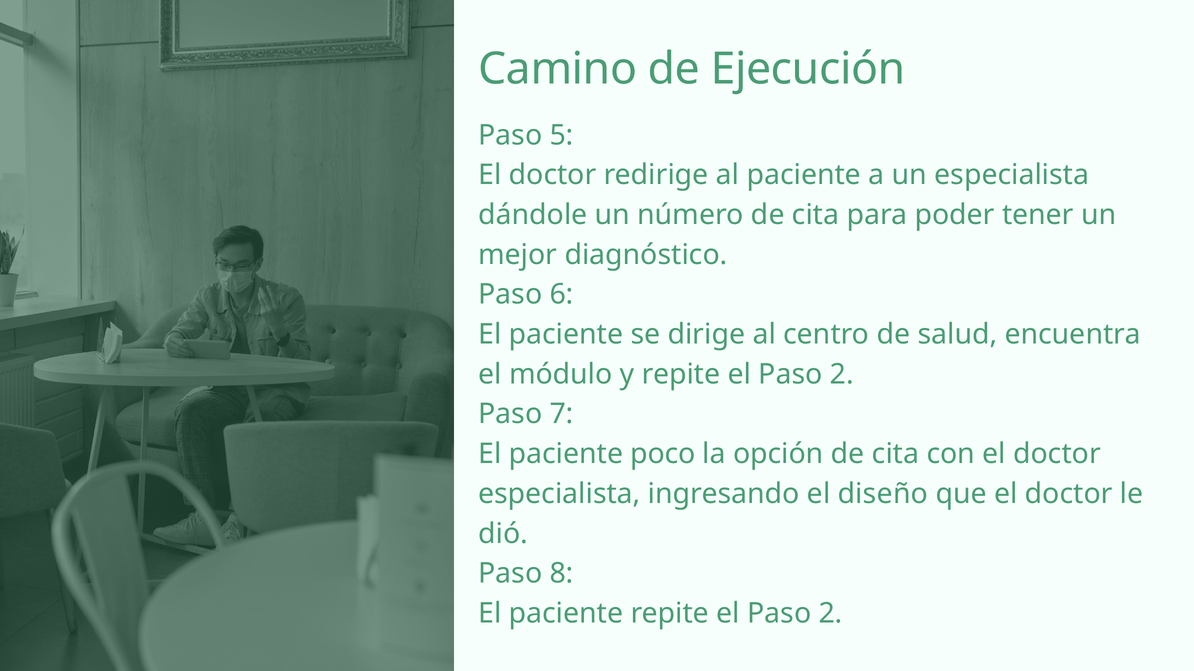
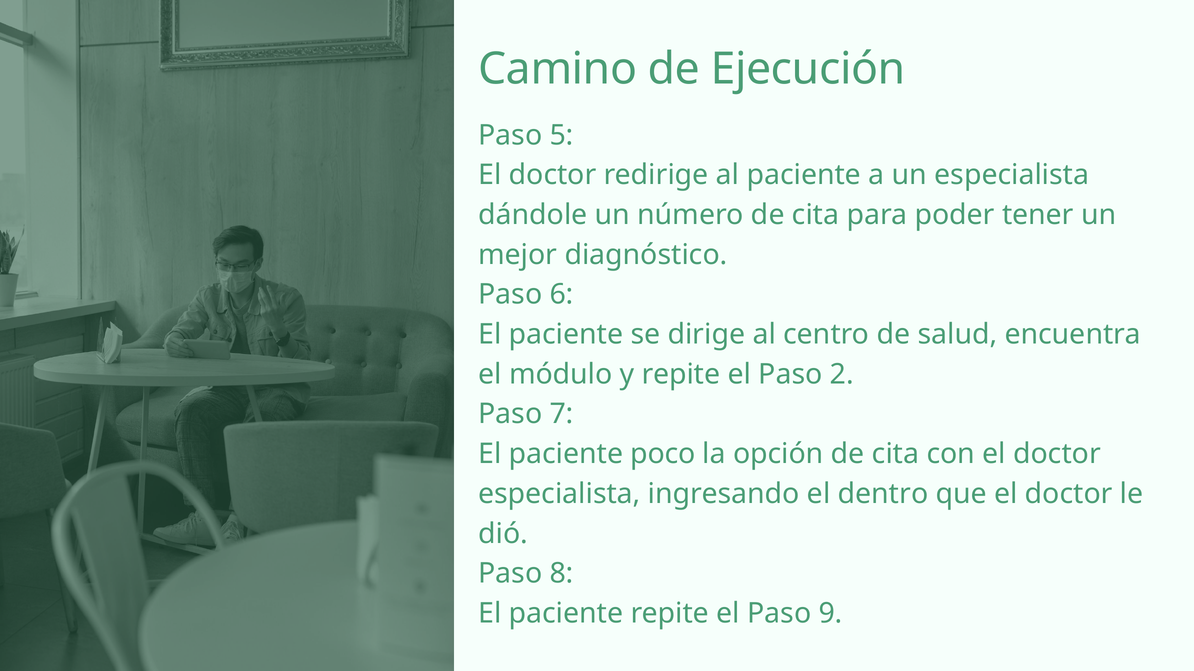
diseño: diseño -> dentro (883, 494)
2: 2 -> 9 (831, 614)
